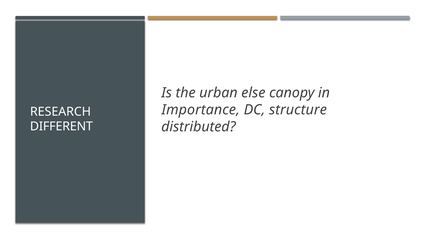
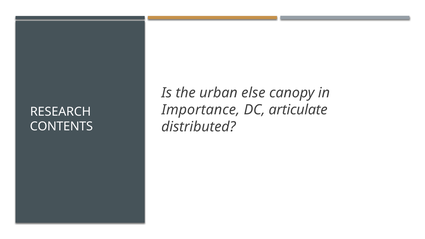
structure: structure -> articulate (298, 110)
DIFFERENT: DIFFERENT -> CONTENTS (61, 127)
